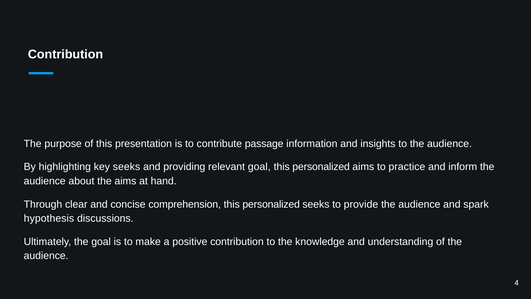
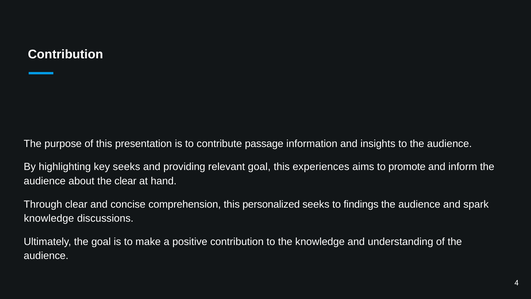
personalized: personalized -> experiences (321, 167)
practice: practice -> promote (407, 167)
the aims: aims -> clear (125, 181)
provide: provide -> findings (361, 204)
hypothesis: hypothesis -> knowledge (49, 218)
